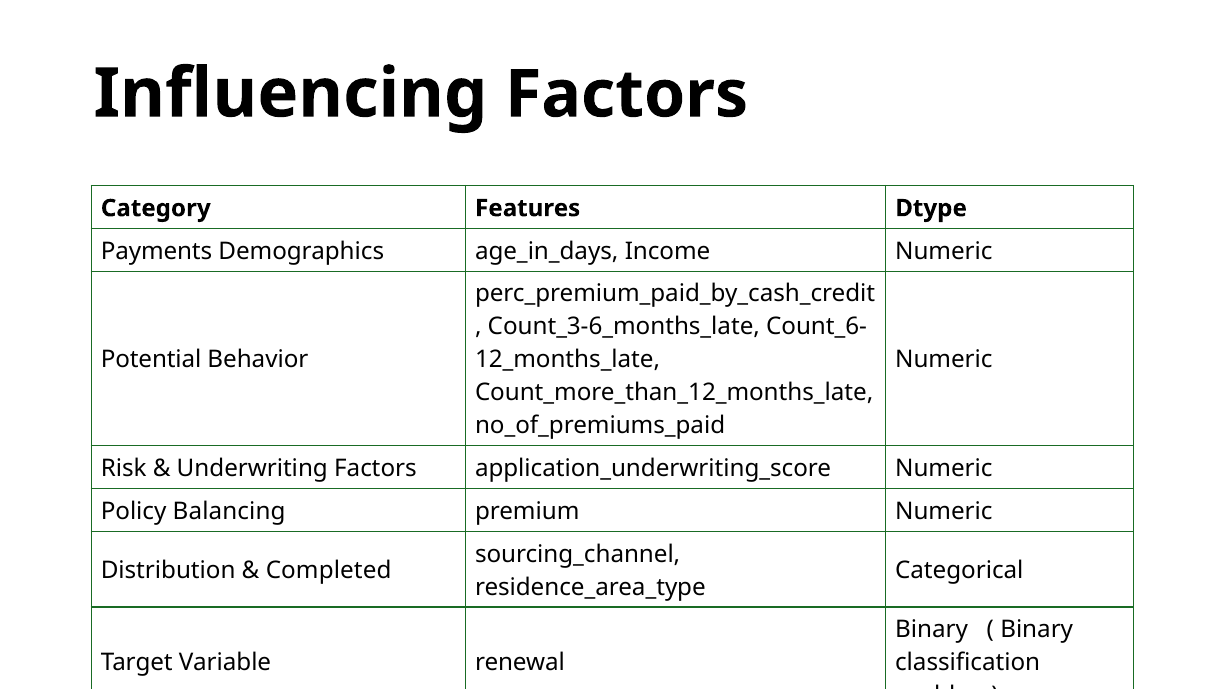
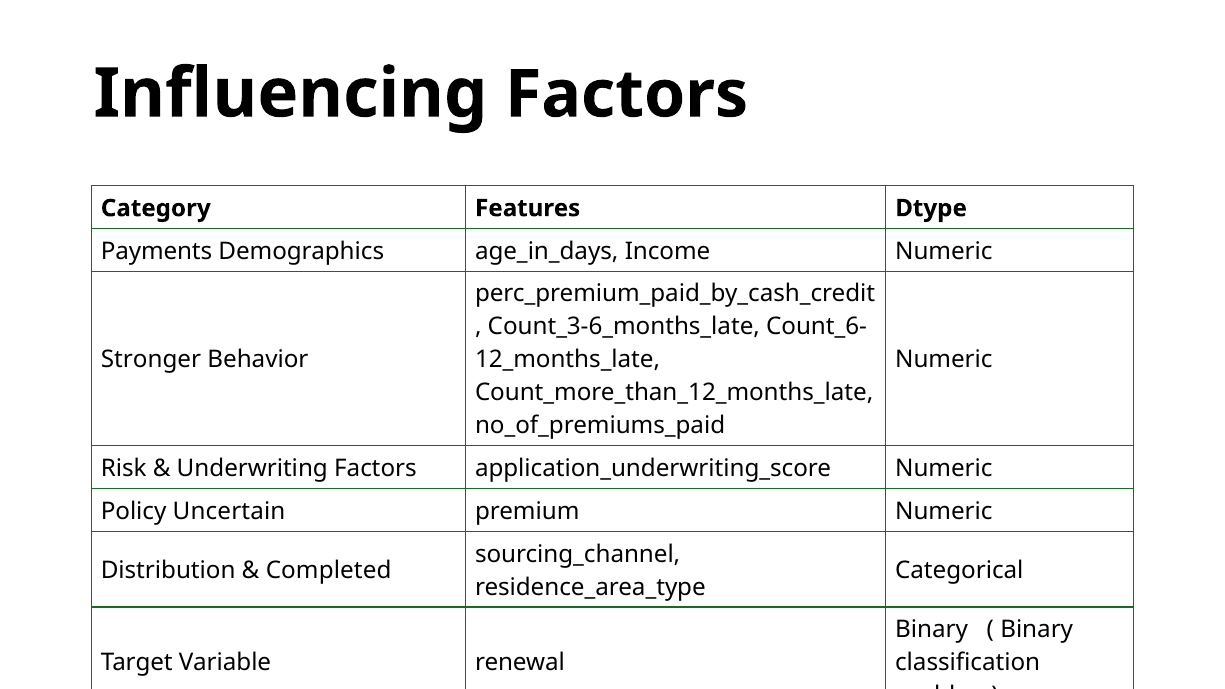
Potential: Potential -> Stronger (151, 360)
Balancing: Balancing -> Uncertain (229, 511)
